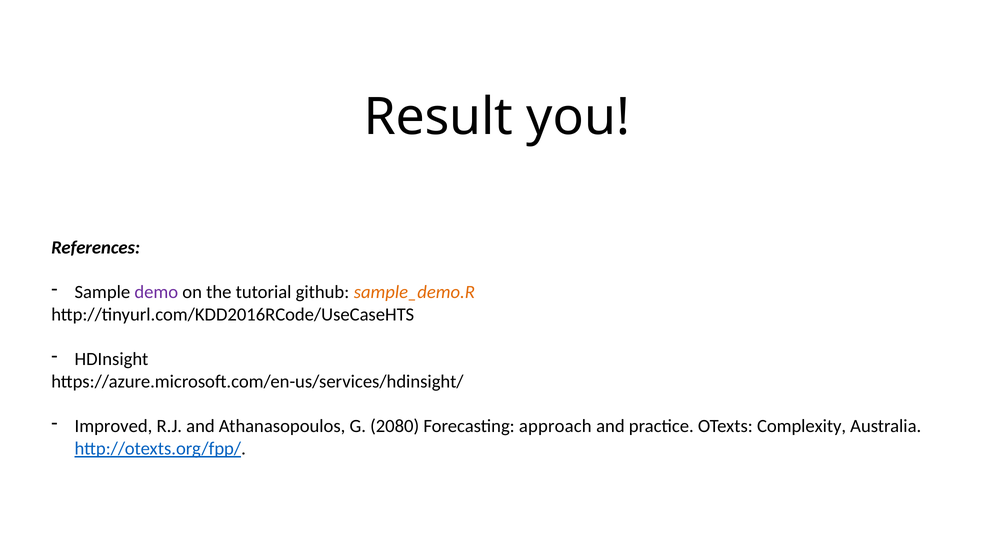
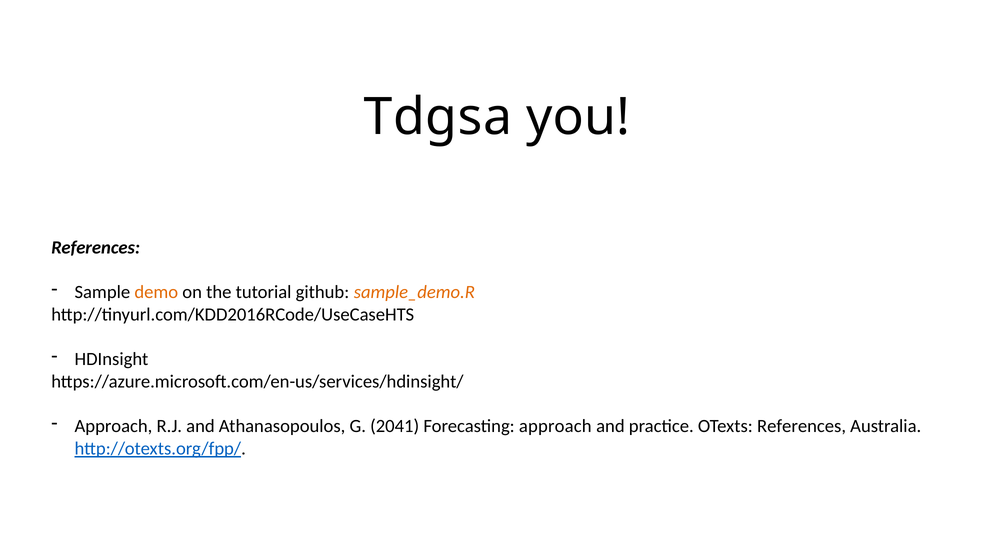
Result: Result -> Tdgsa (438, 117)
demo colour: purple -> orange (156, 292)
Improved: Improved -> Approach (113, 426)
2080: 2080 -> 2041 (395, 426)
OTexts Complexity: Complexity -> References (802, 426)
